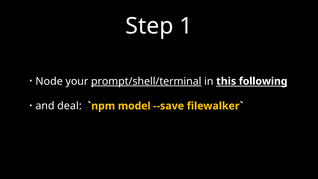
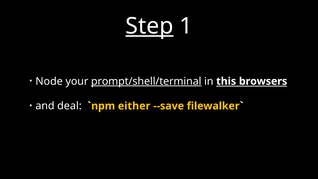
Step underline: none -> present (149, 26)
following: following -> browsers (263, 81)
model: model -> either (134, 106)
